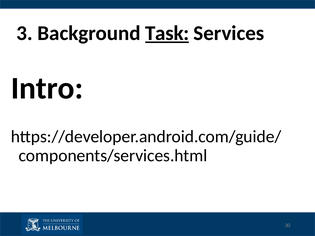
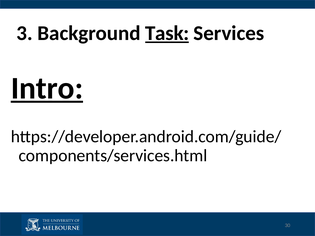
Intro underline: none -> present (47, 88)
